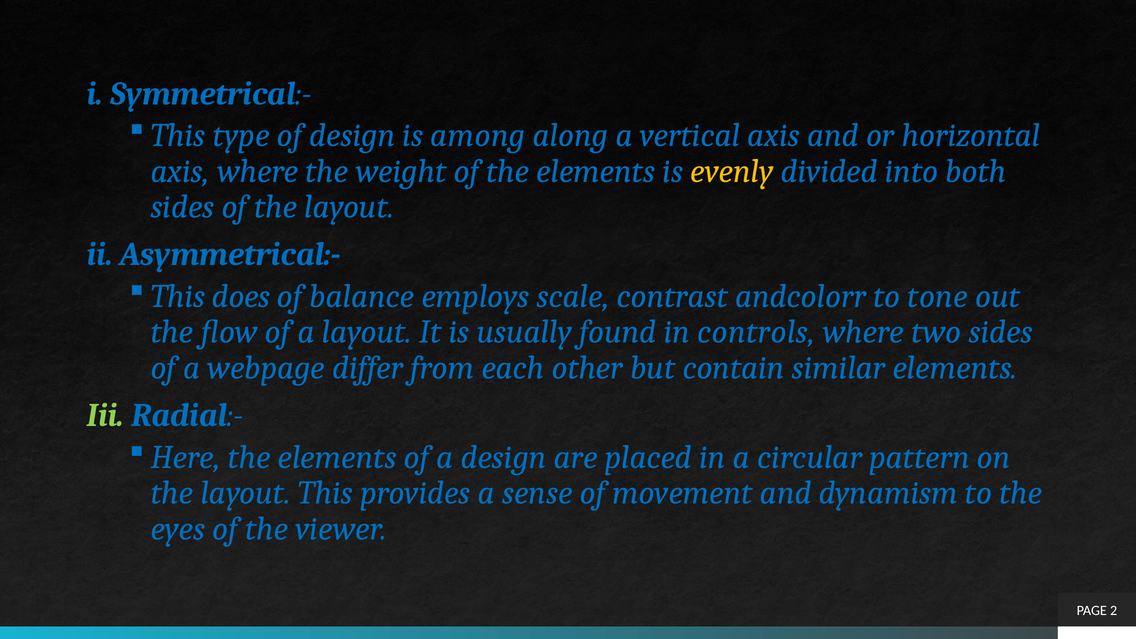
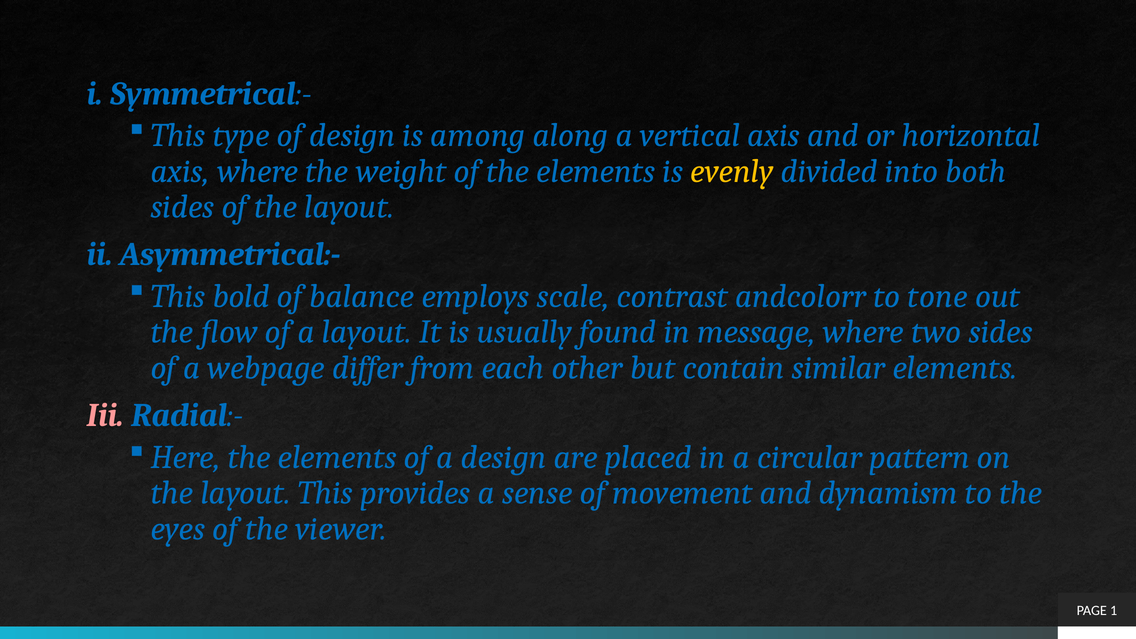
does: does -> bold (241, 296)
controls: controls -> message (756, 332)
Iii colour: light green -> pink (105, 415)
2: 2 -> 1 (1114, 610)
